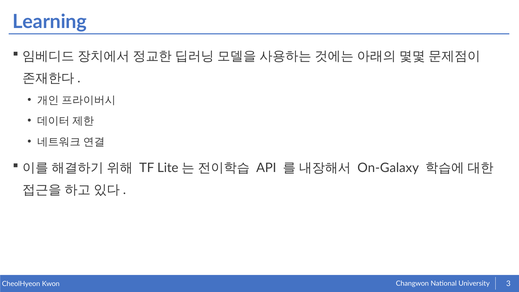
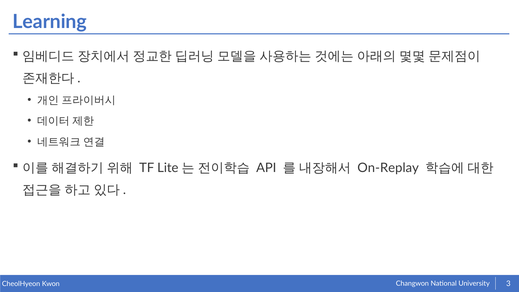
On-Galaxy: On-Galaxy -> On-Replay (388, 168)
